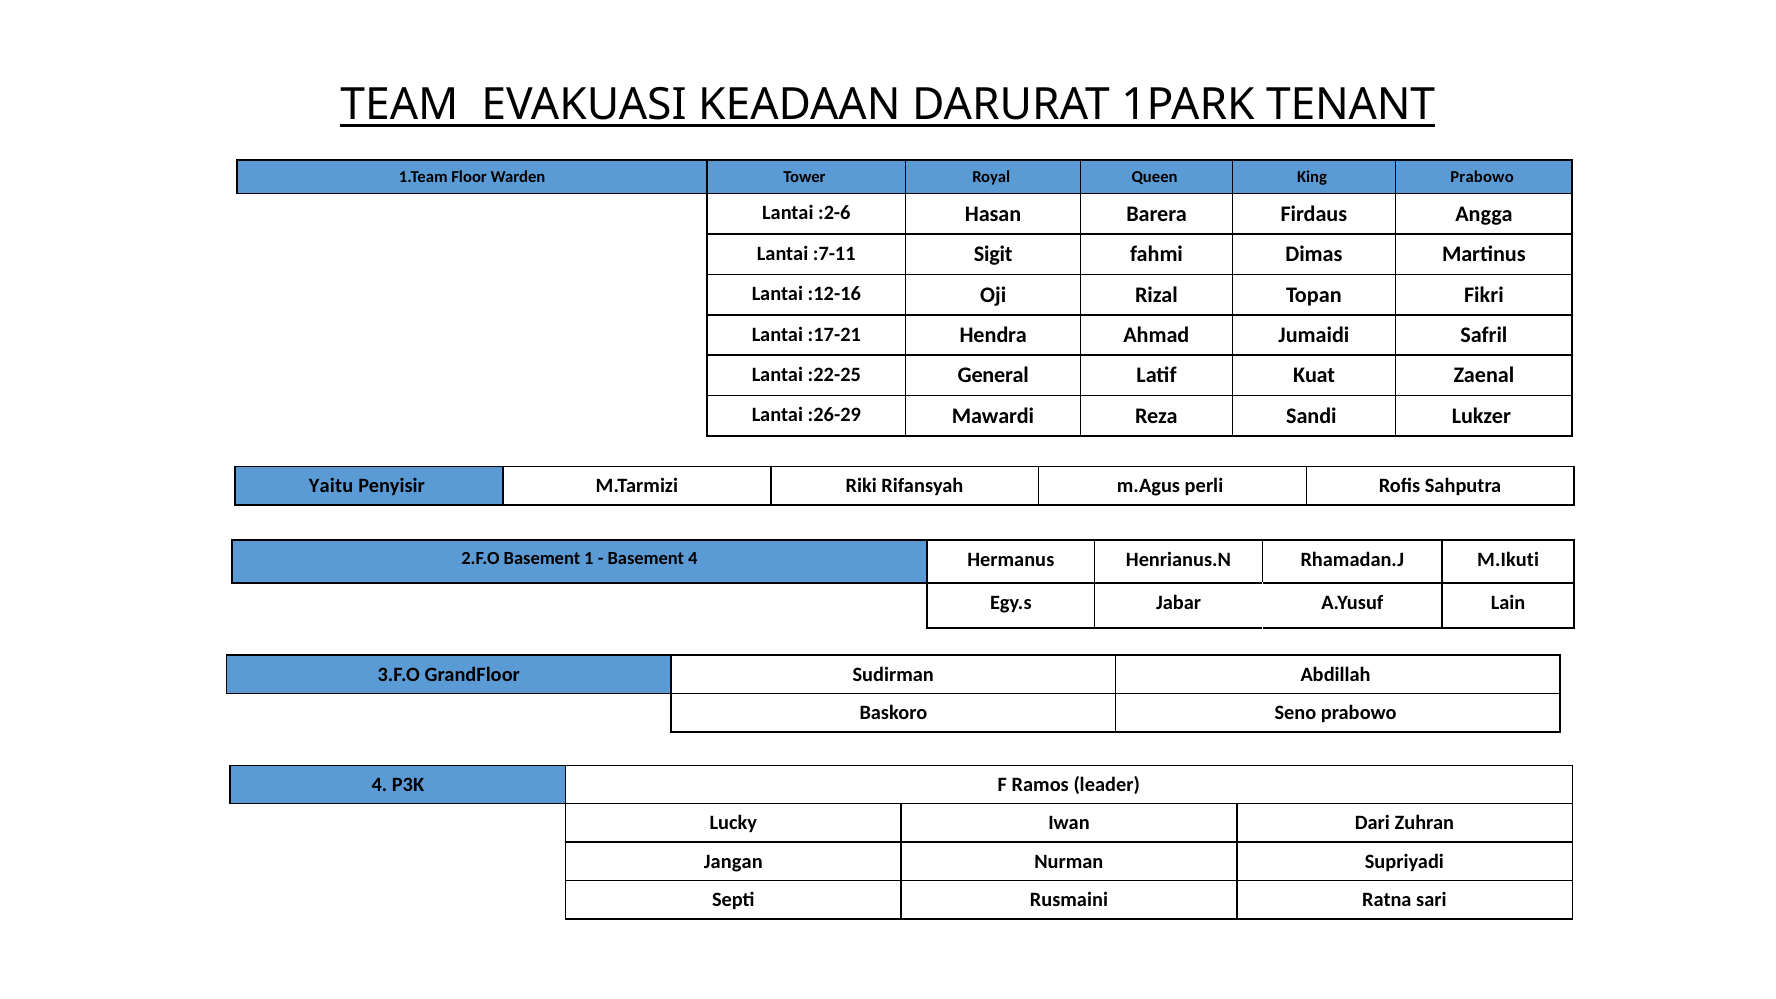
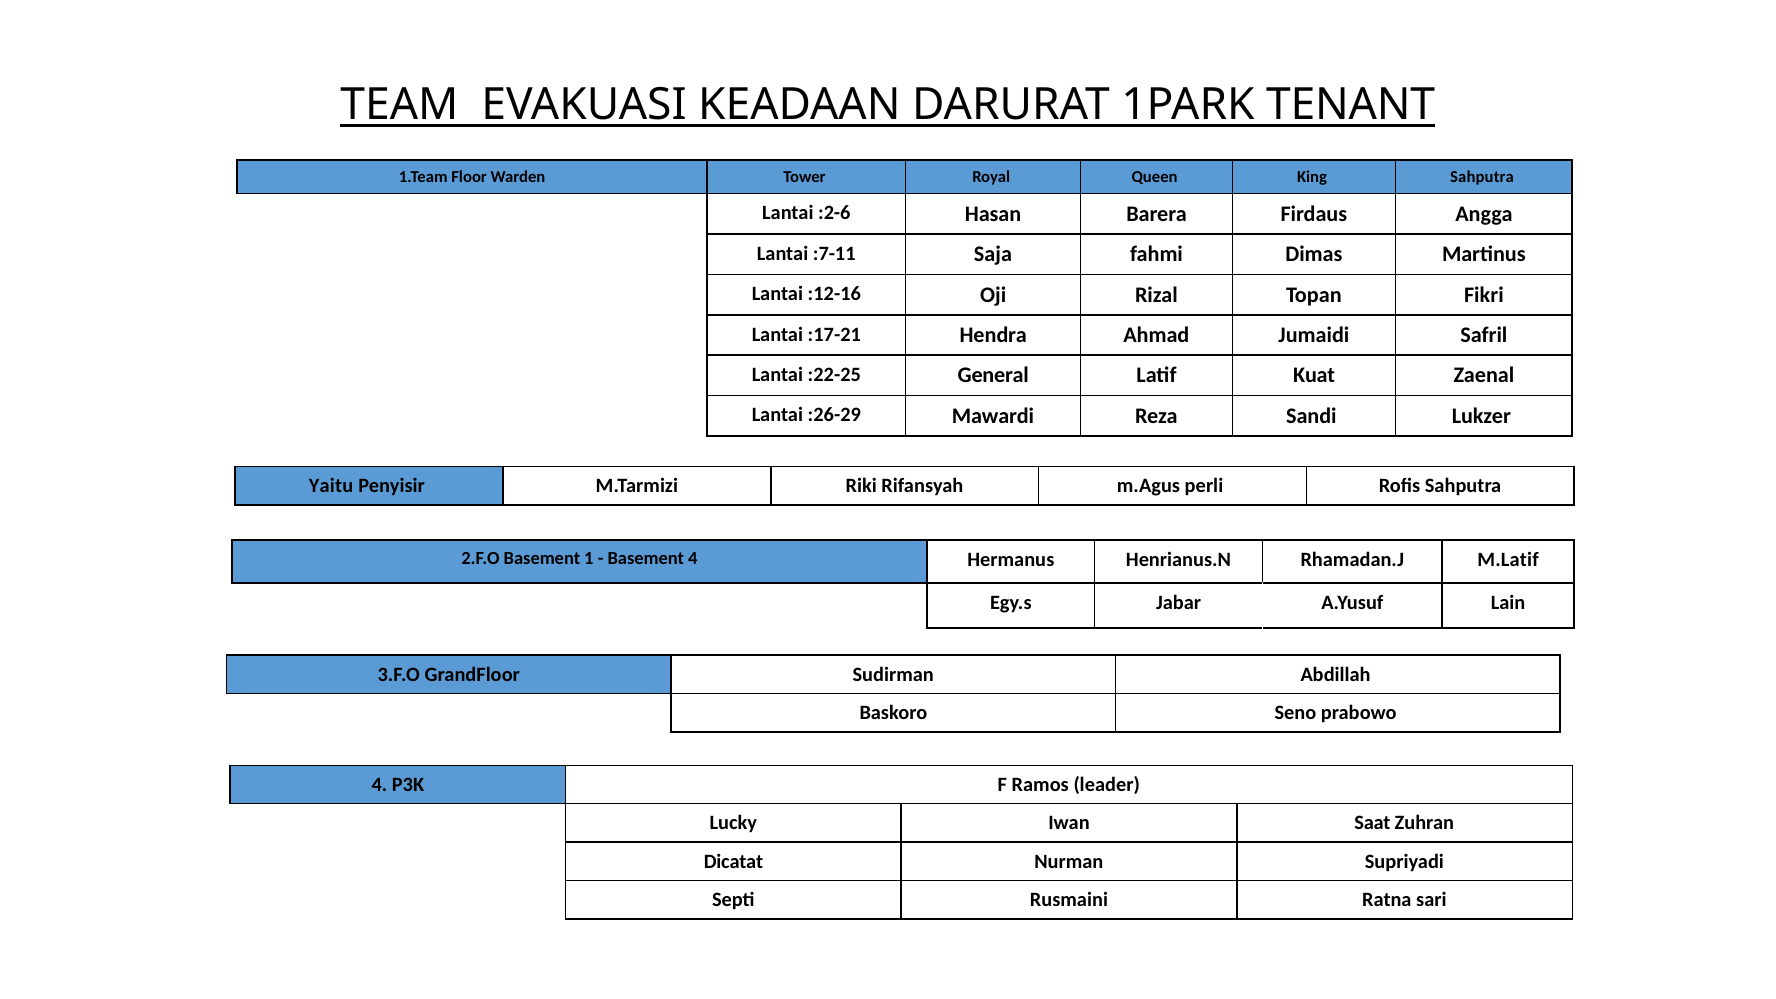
King Prabowo: Prabowo -> Sahputra (1482, 177)
Sigit: Sigit -> Saja (993, 254)
M.Ikuti: M.Ikuti -> M.Latif (1508, 559)
Dari: Dari -> Saat (1372, 823)
Jangan: Jangan -> Dicatat (733, 862)
